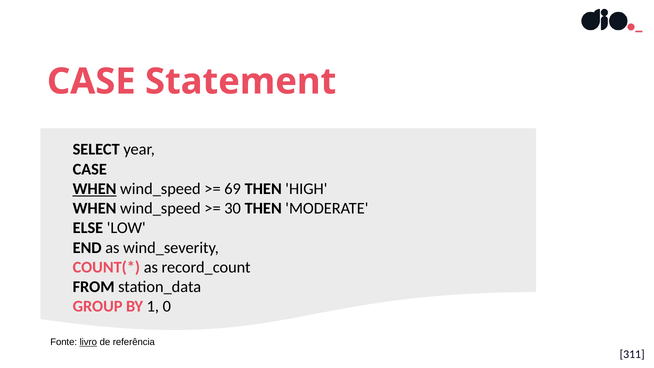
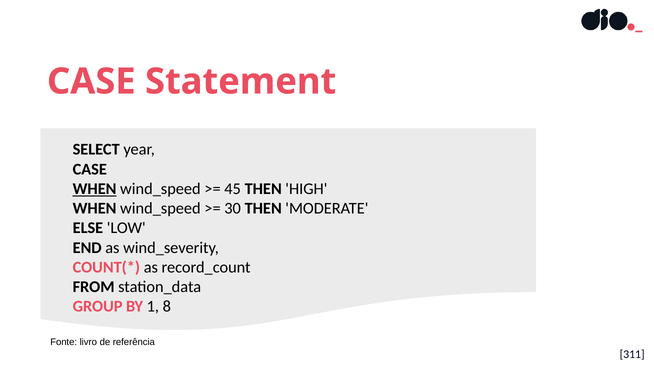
69: 69 -> 45 (233, 189)
0: 0 -> 8 (167, 306)
livro underline: present -> none (88, 342)
